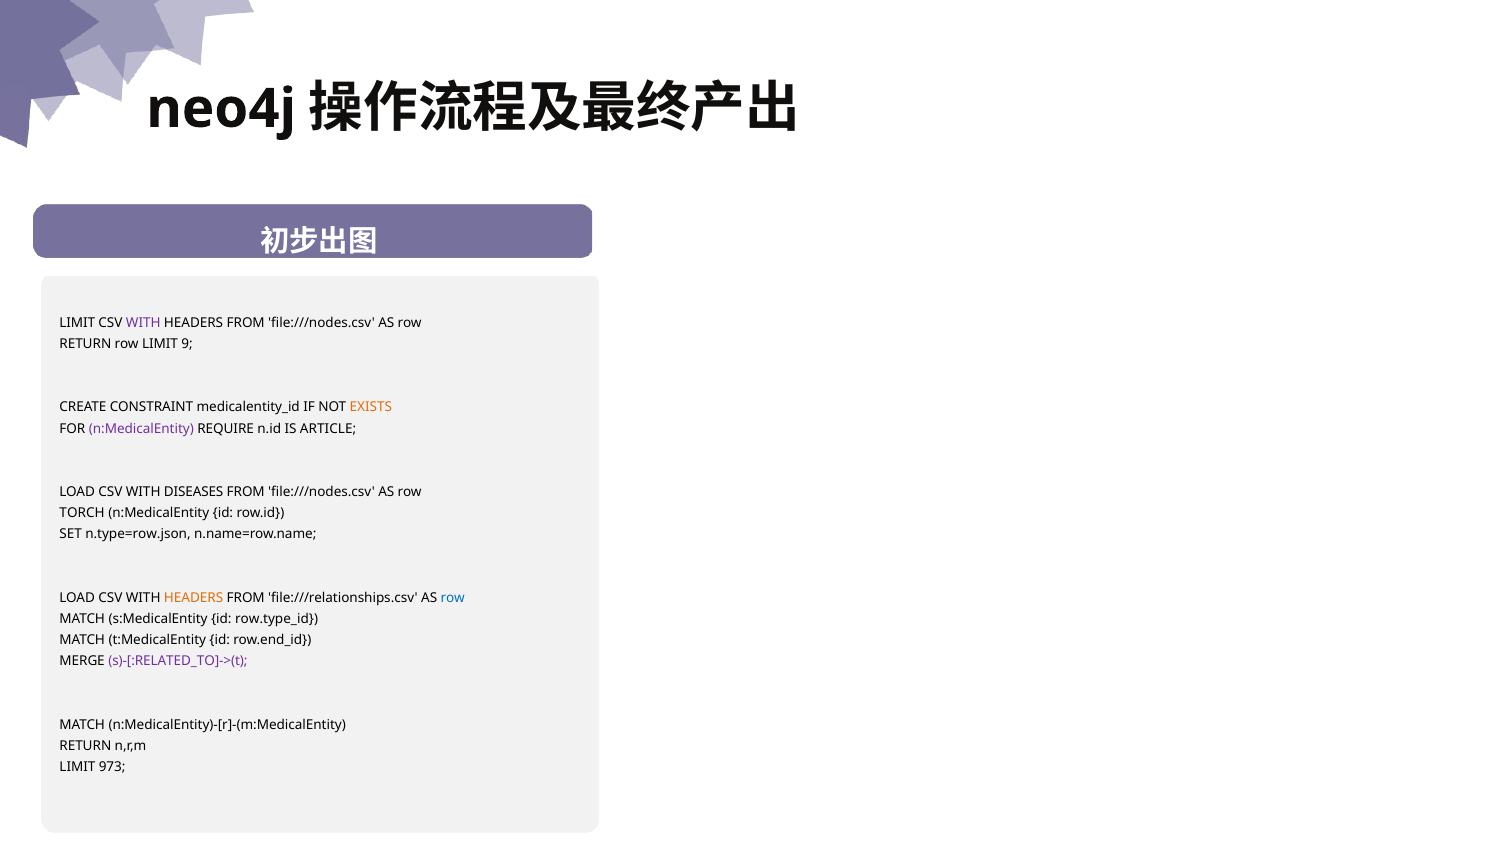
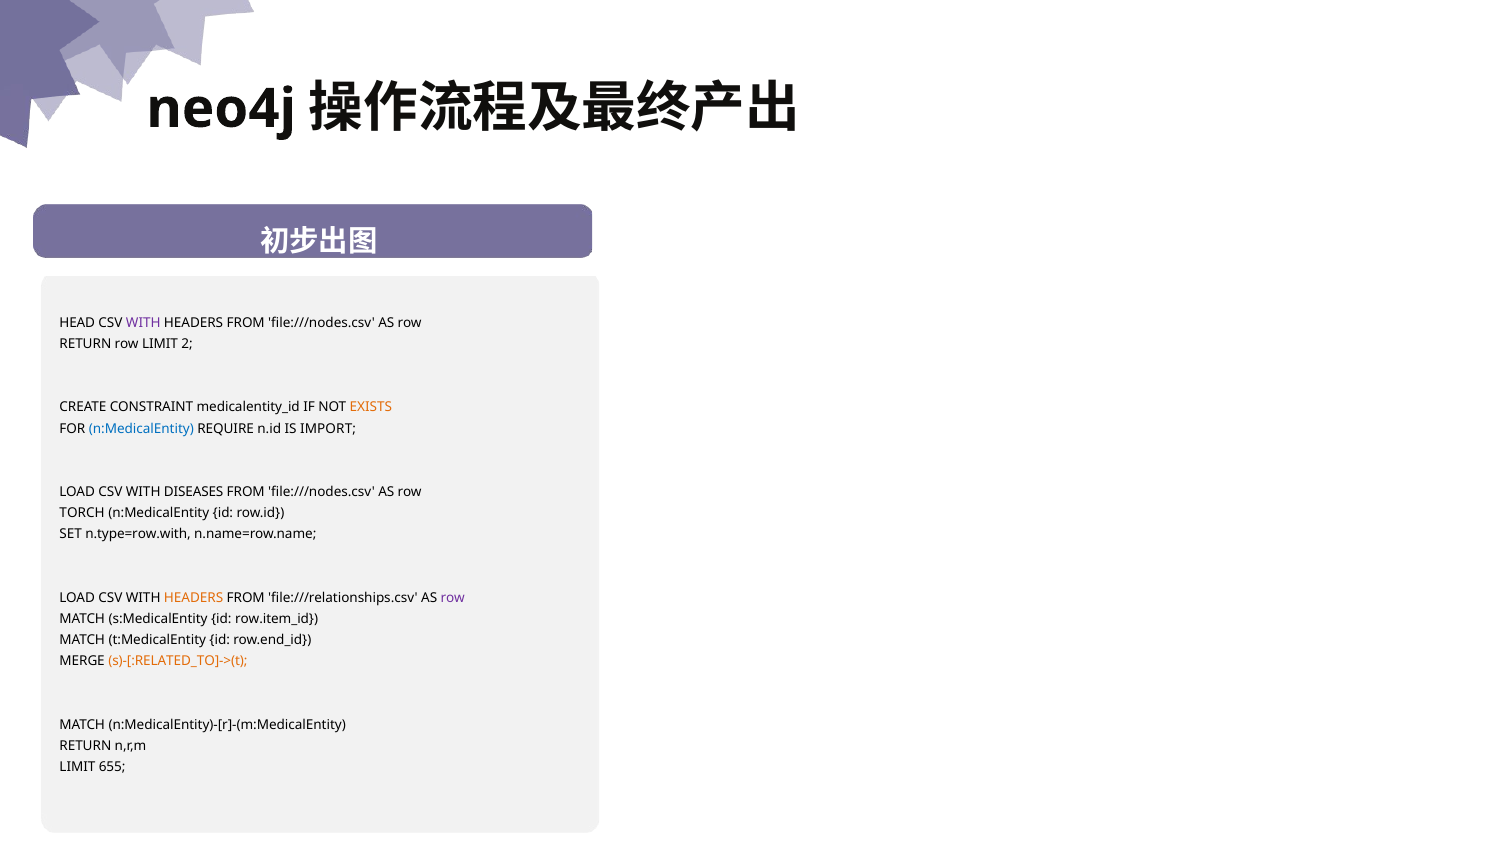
LIMIT: LIMIT -> HEAD (77, 322)
9: 9 -> 2 (187, 344)
n:MedicalEntity colour: purple -> blue (141, 428)
ARTICLE: ARTICLE -> IMPORT (328, 428)
n.type=row.json: n.type=row.json -> n.type=row.with (138, 534)
row colour: blue -> purple (453, 598)
row.type_id: row.type_id -> row.item_id (277, 619)
s)-[:RELATED_TO]->(t colour: purple -> orange (178, 661)
973: 973 -> 655 (112, 767)
